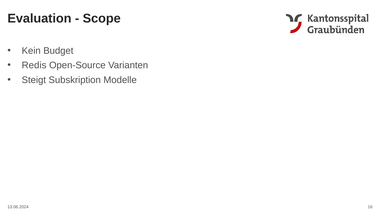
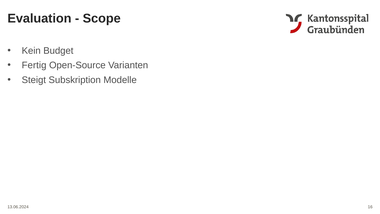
Redis: Redis -> Fertig (34, 65)
